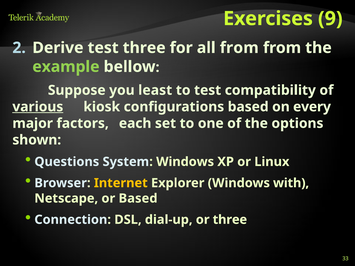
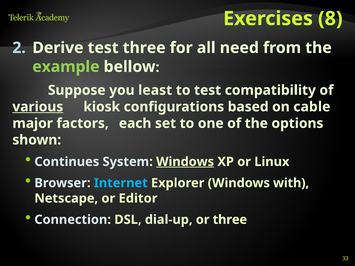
9: 9 -> 8 (330, 19)
all from: from -> need (239, 48)
every: every -> cable (312, 107)
Questions: Questions -> Continues (67, 162)
Windows underline: none -> present (185, 162)
Internet colour: yellow -> light blue (121, 183)
or Based: Based -> Editor (138, 199)
